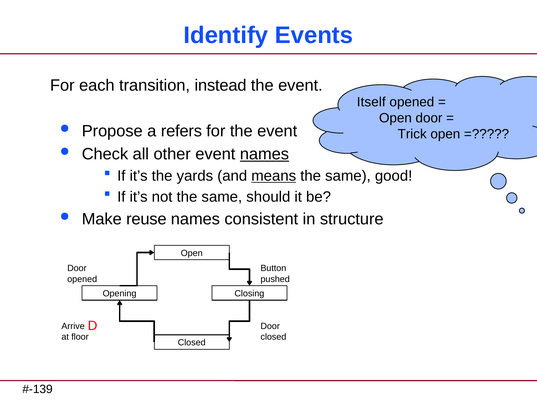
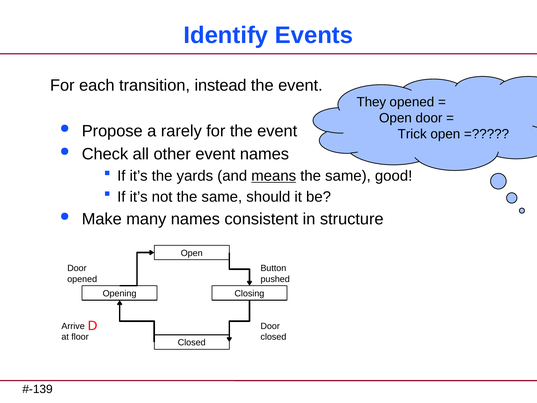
Itself: Itself -> They (371, 102)
refers: refers -> rarely (181, 131)
names underline: present -> none (264, 154)
reuse: reuse -> many (146, 219)
